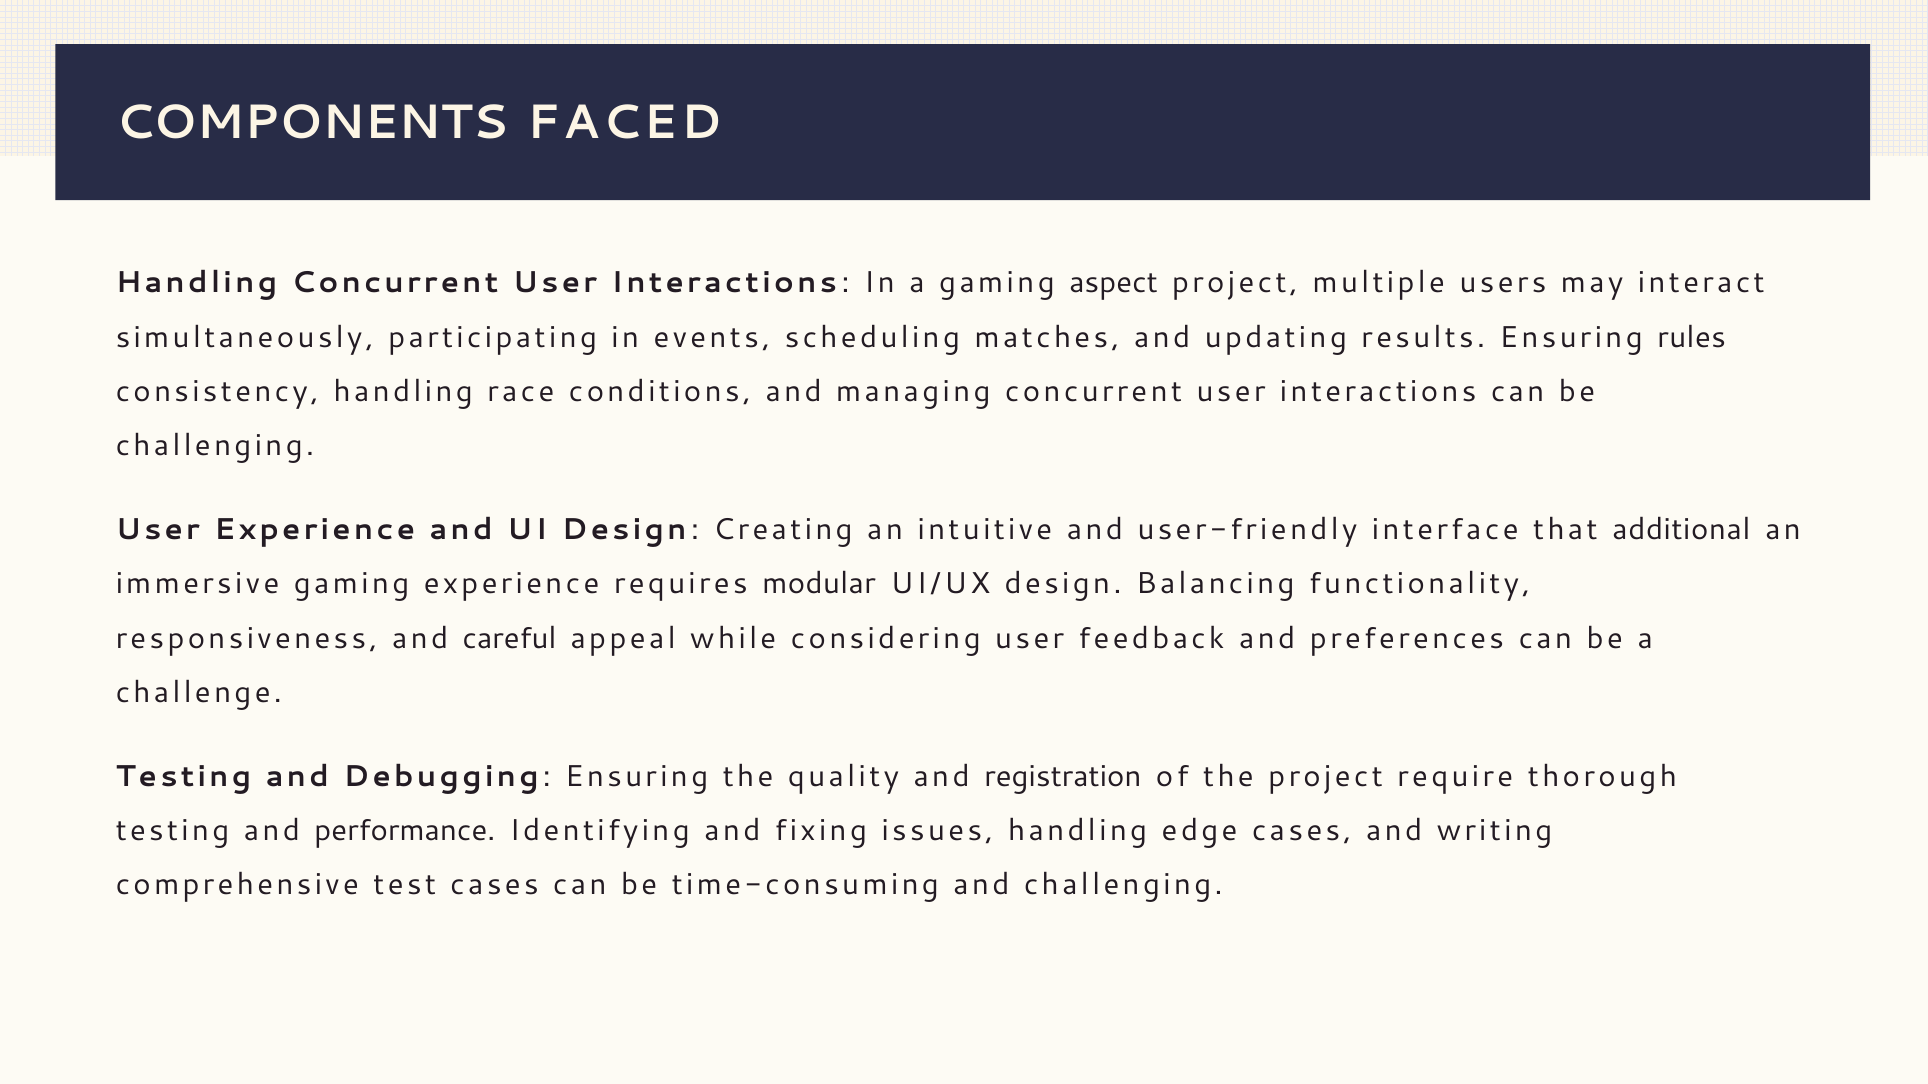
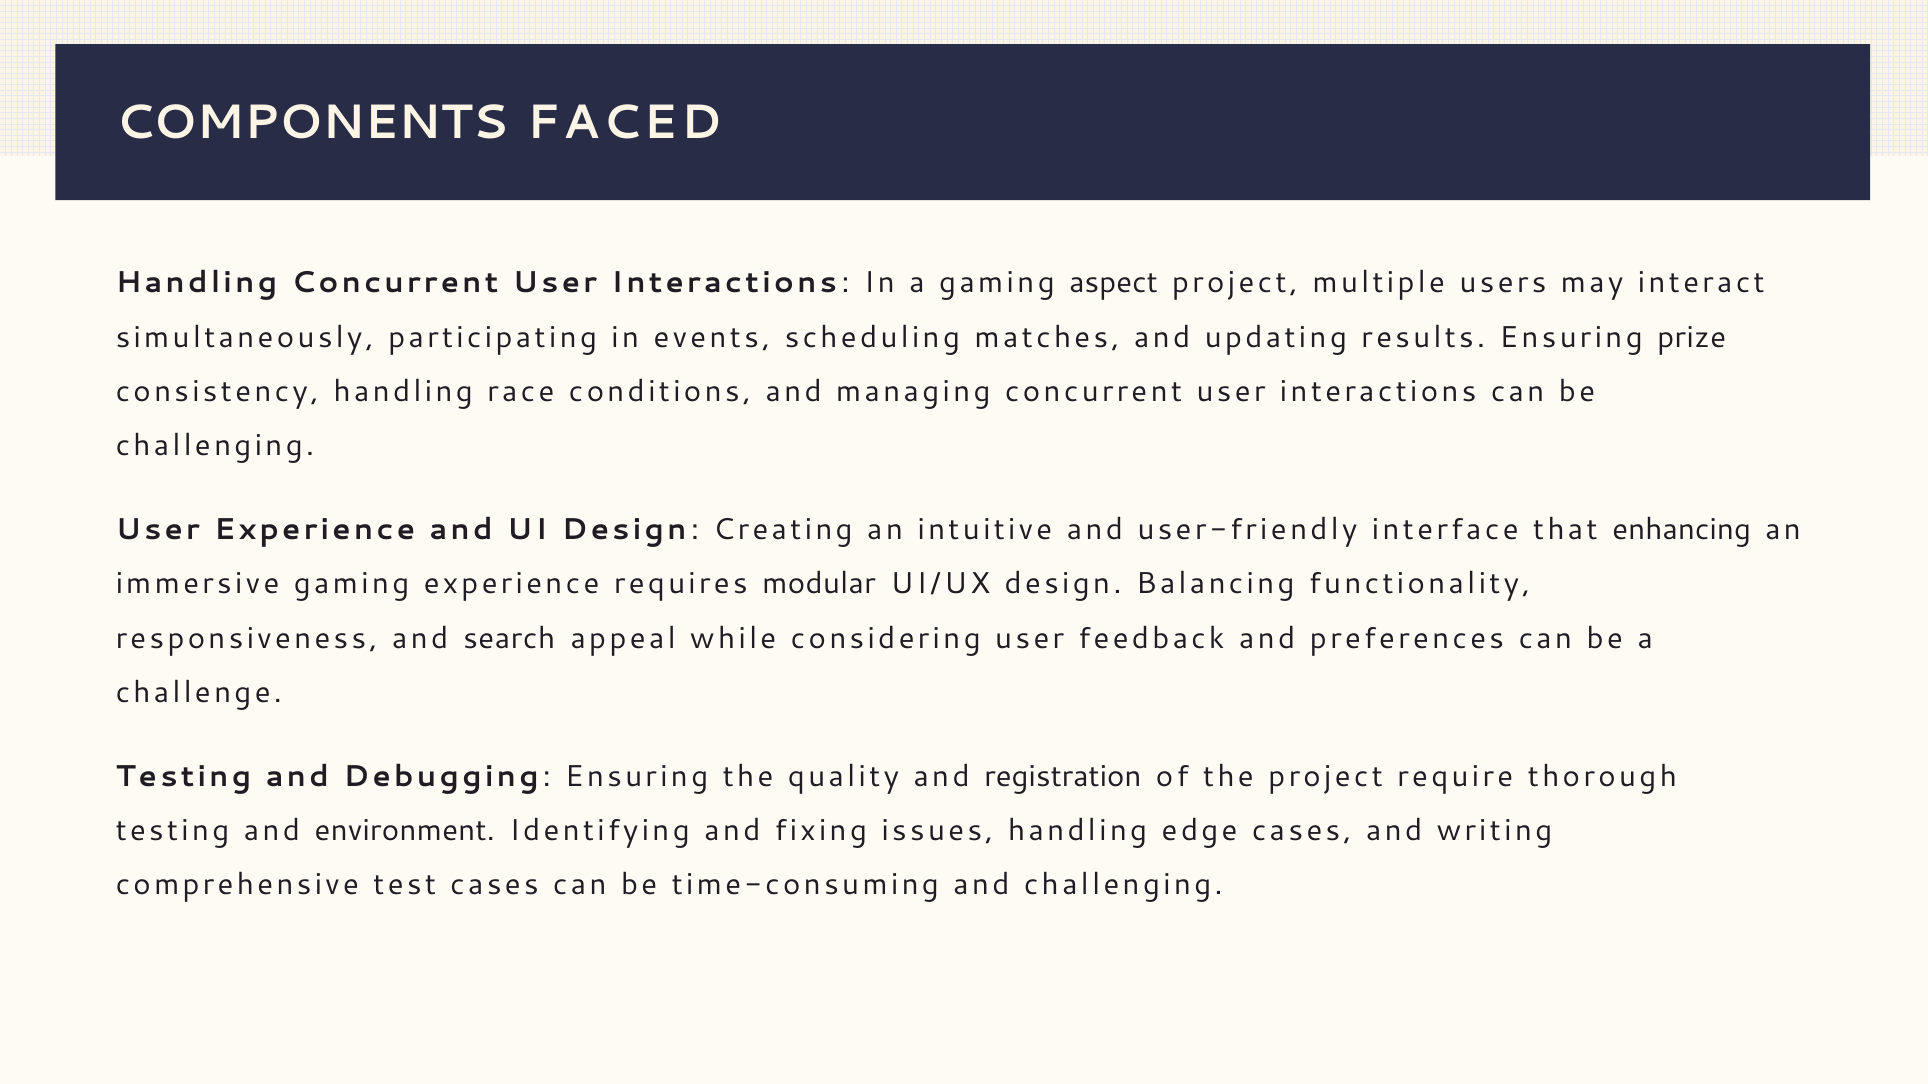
rules: rules -> prize (1692, 337)
additional: additional -> enhancing (1682, 530)
careful: careful -> search (509, 638)
performance: performance -> environment (405, 831)
